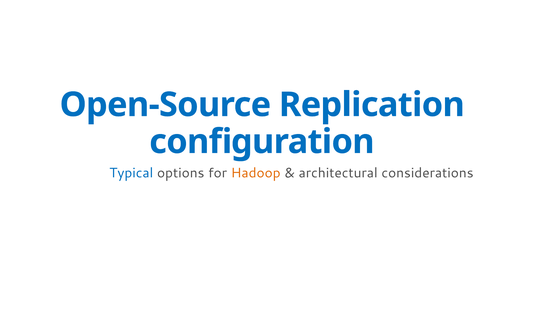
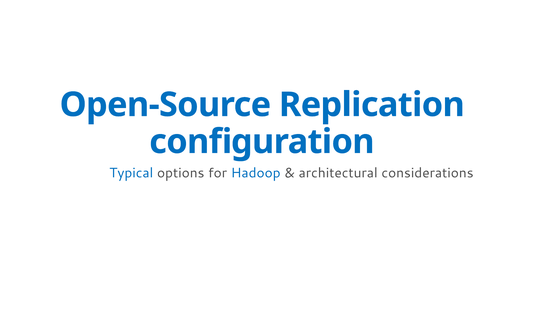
Hadoop colour: orange -> blue (256, 173)
